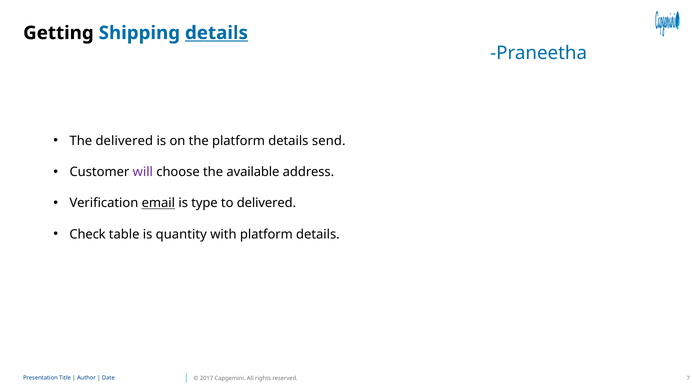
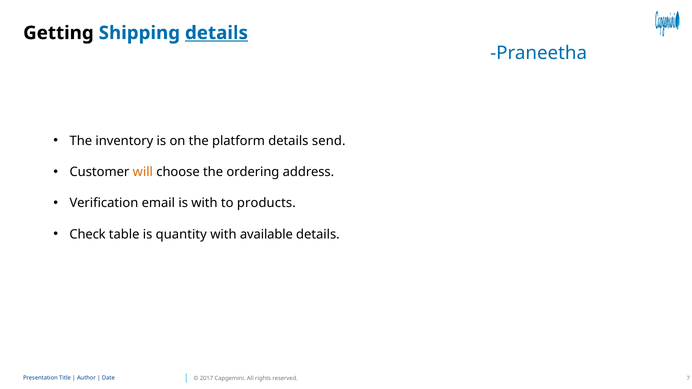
The delivered: delivered -> inventory (124, 141)
will colour: purple -> orange (143, 172)
available: available -> ordering (253, 172)
email underline: present -> none (158, 203)
is type: type -> with (204, 203)
to delivered: delivered -> products (266, 203)
with platform: platform -> available (266, 234)
